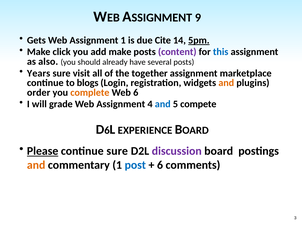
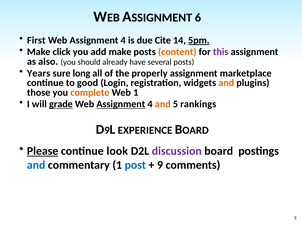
9: 9 -> 6 (198, 18)
Gets: Gets -> First (36, 40)
1: 1 -> 4 (123, 40)
content colour: purple -> orange (177, 52)
this colour: blue -> purple (221, 52)
visit: visit -> long (82, 73)
together: together -> properly (150, 73)
blogs: blogs -> good (88, 83)
order: order -> those (39, 93)
Web 6: 6 -> 1 (136, 93)
grade underline: none -> present (61, 104)
Assignment underline: none -> present (121, 104)
and colour: blue -> orange (163, 104)
compete: compete -> rankings (198, 104)
6: 6 -> 9 (107, 131)
continue sure: sure -> look (117, 151)
and colour: orange -> blue (36, 165)
6: 6 -> 9 (160, 165)
